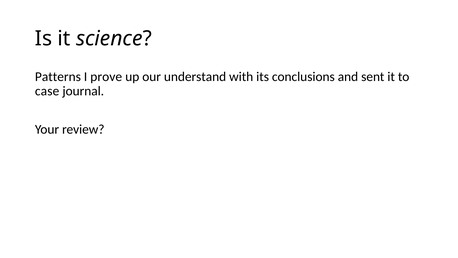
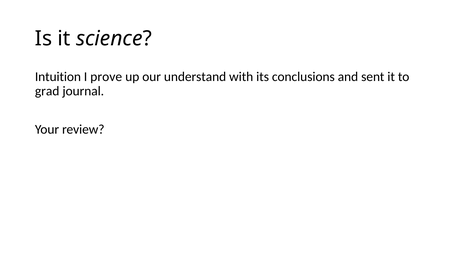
Patterns: Patterns -> Intuition (58, 77)
case: case -> grad (47, 91)
